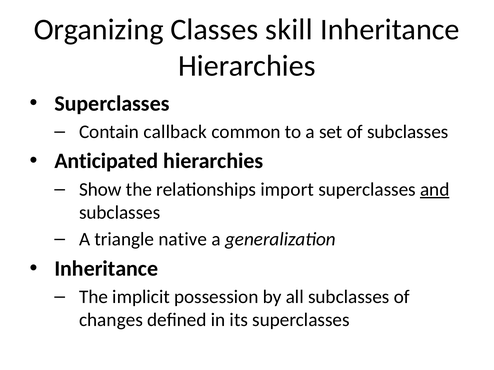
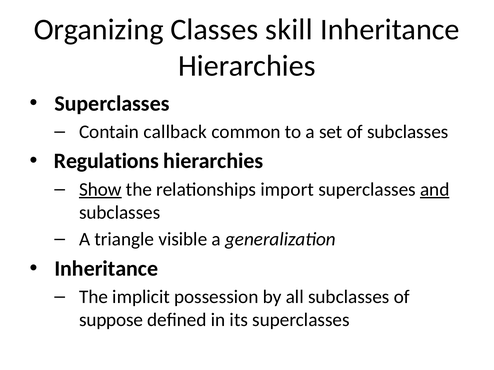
Anticipated: Anticipated -> Regulations (106, 161)
Show underline: none -> present (100, 190)
native: native -> visible (183, 240)
changes: changes -> suppose (111, 320)
